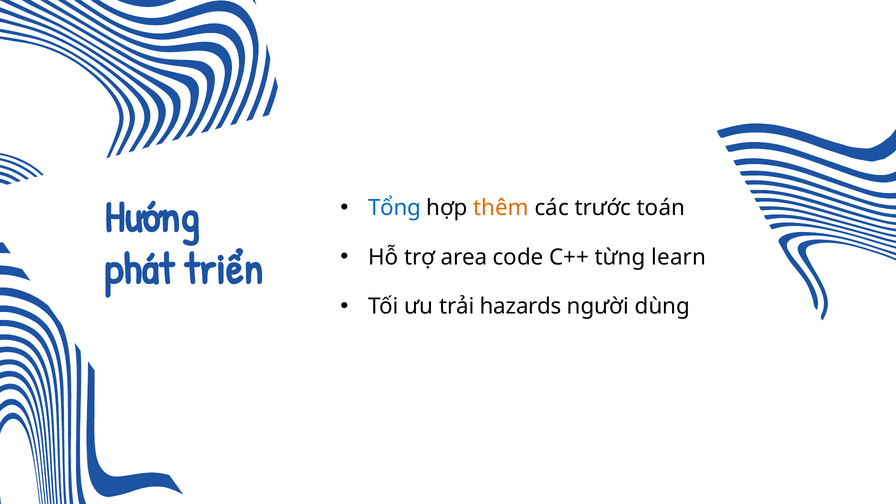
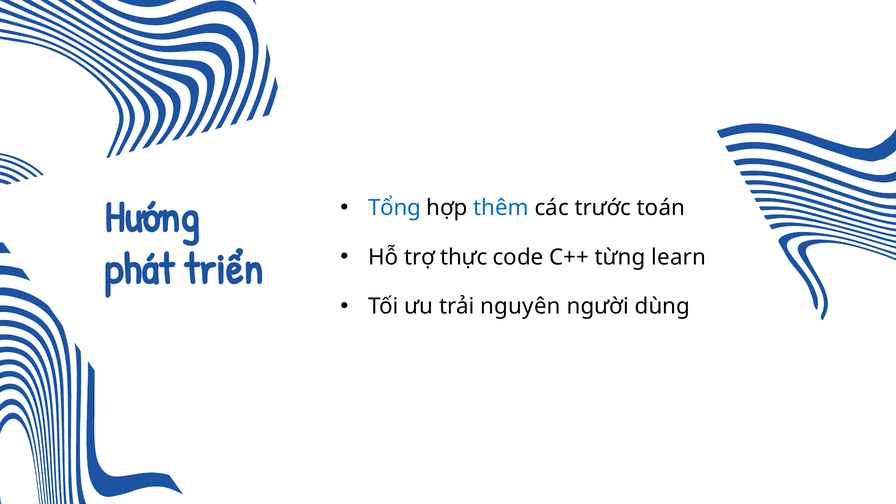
thêm colour: orange -> blue (501, 208)
area: area -> thực (464, 257)
hazards: hazards -> nguyên (520, 307)
